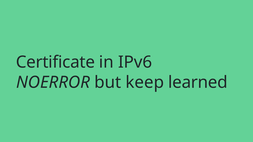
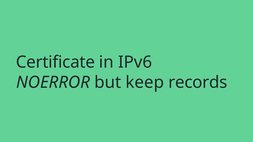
learned: learned -> records (198, 82)
